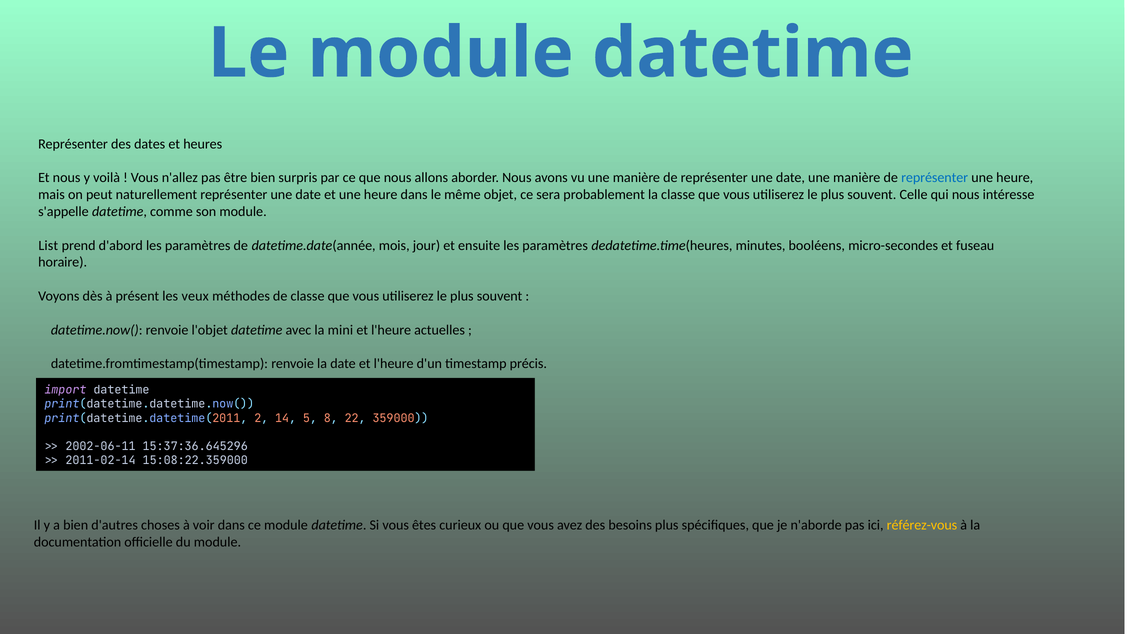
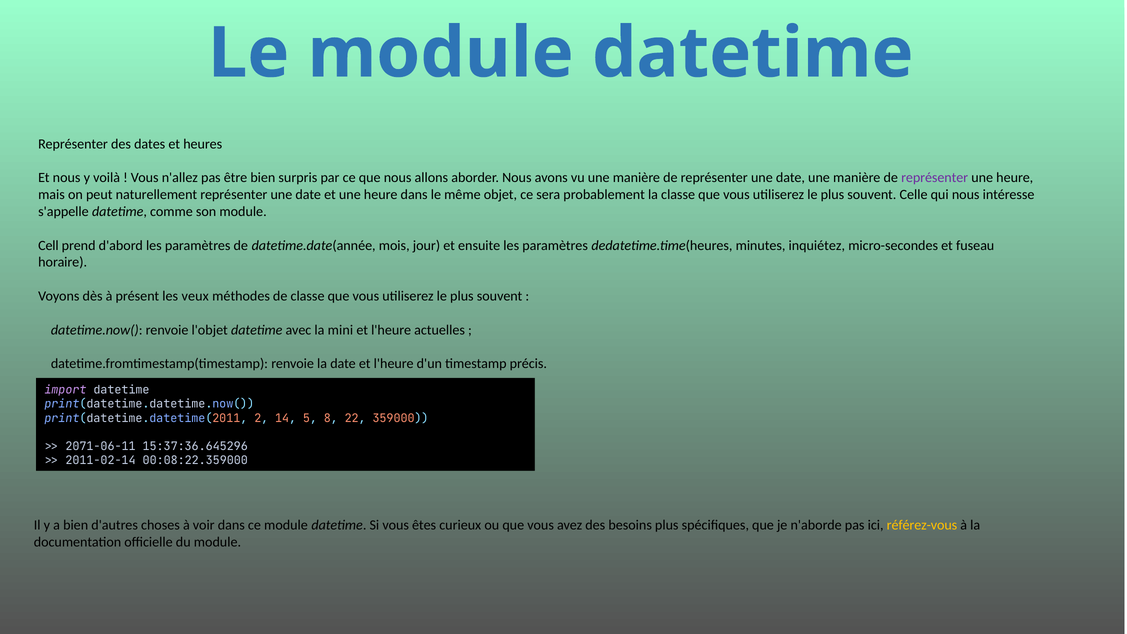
représenter colour: blue -> purple (935, 178)
List: List -> Cell (48, 245)
booléens: booléens -> inquiétez (817, 245)
2002-06-11: 2002-06-11 -> 2071-06-11 (101, 446)
15:08:22.359000: 15:08:22.359000 -> 00:08:22.359000 (195, 460)
